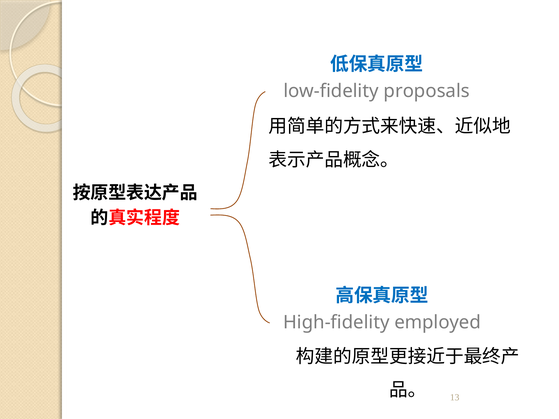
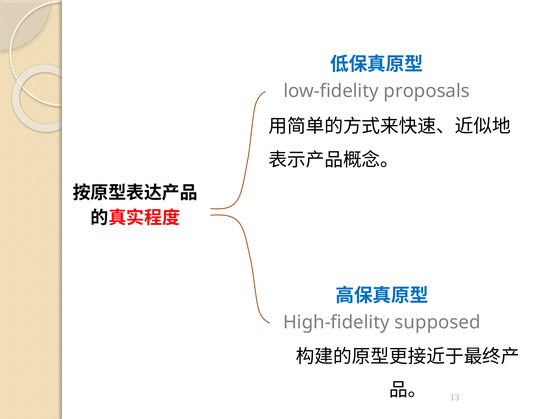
employed: employed -> supposed (438, 323)
